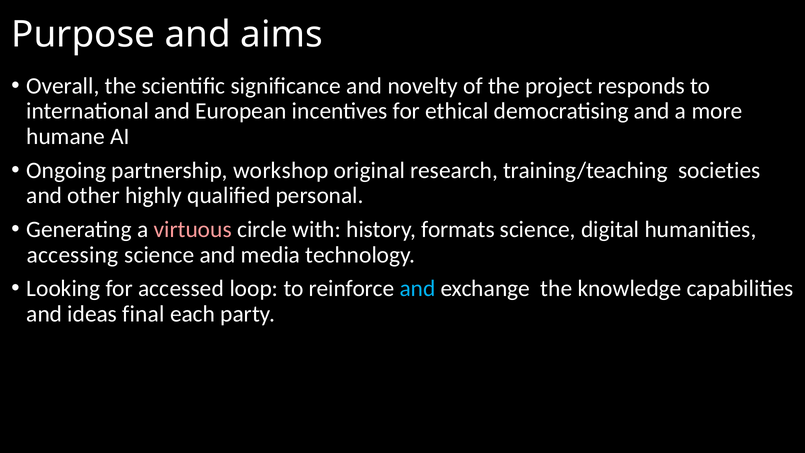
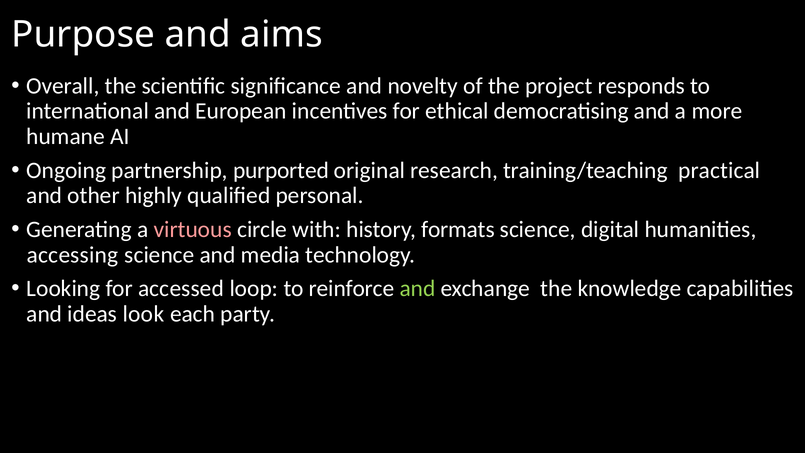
workshop: workshop -> purported (281, 170)
societies: societies -> practical (719, 170)
and colour: light blue -> light green (418, 289)
final: final -> look (144, 314)
